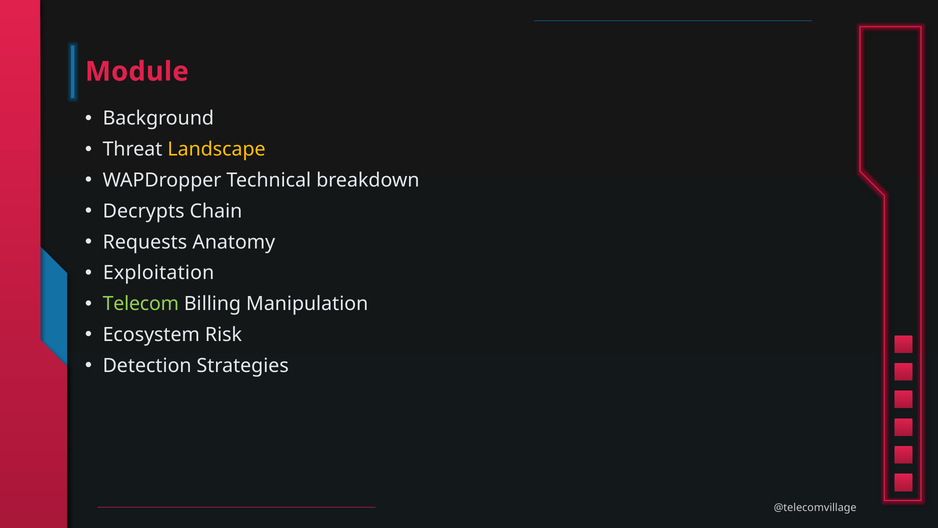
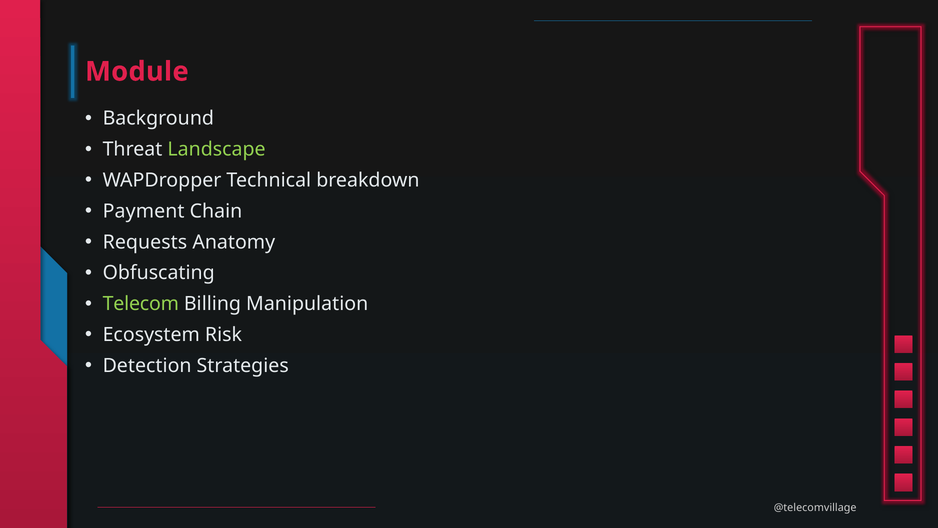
Landscape colour: yellow -> light green (217, 149)
Decrypts: Decrypts -> Payment (144, 211)
Exploitation: Exploitation -> Obfuscating (159, 273)
